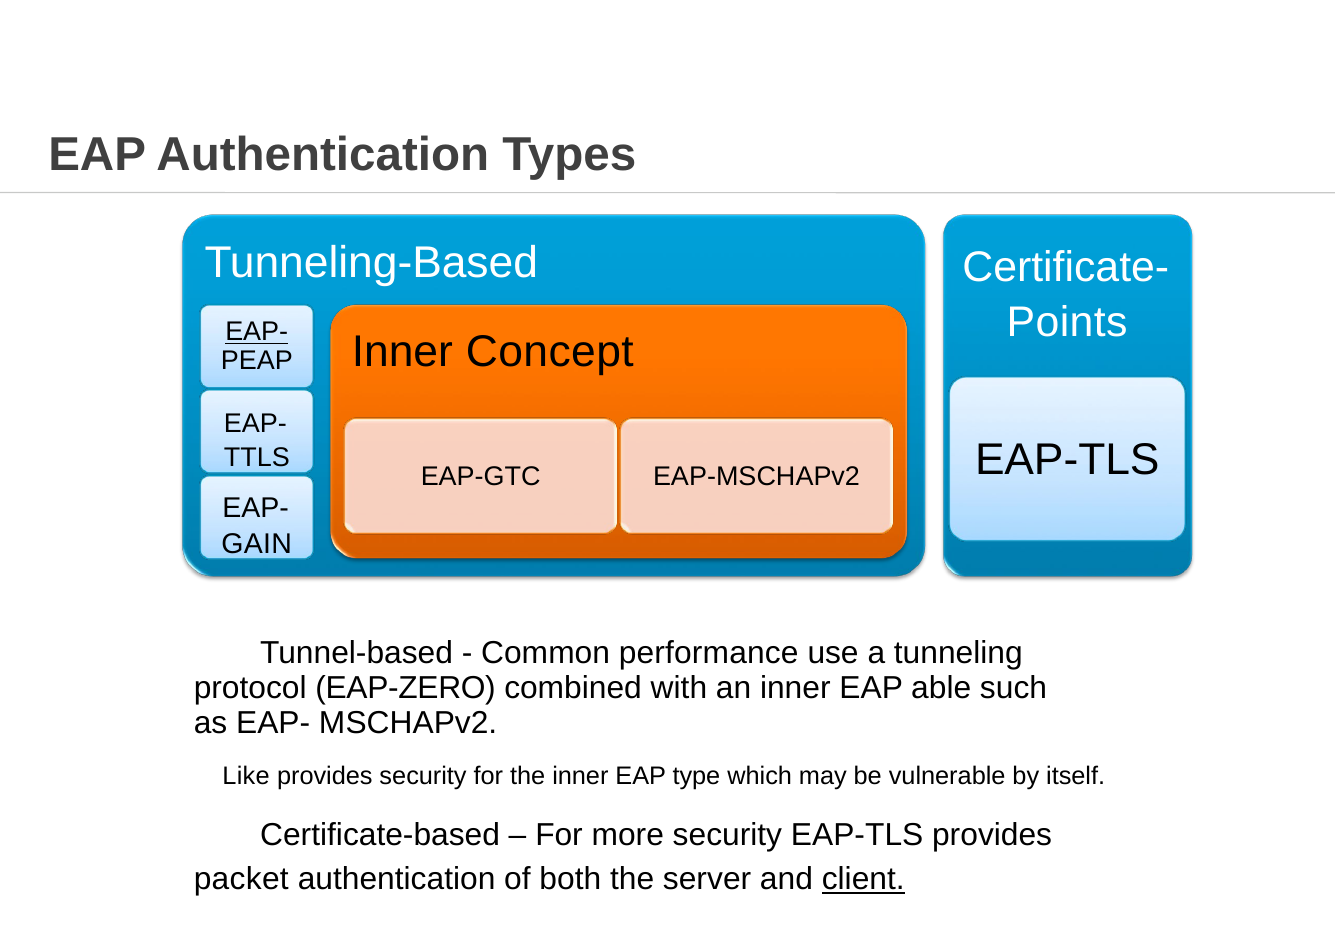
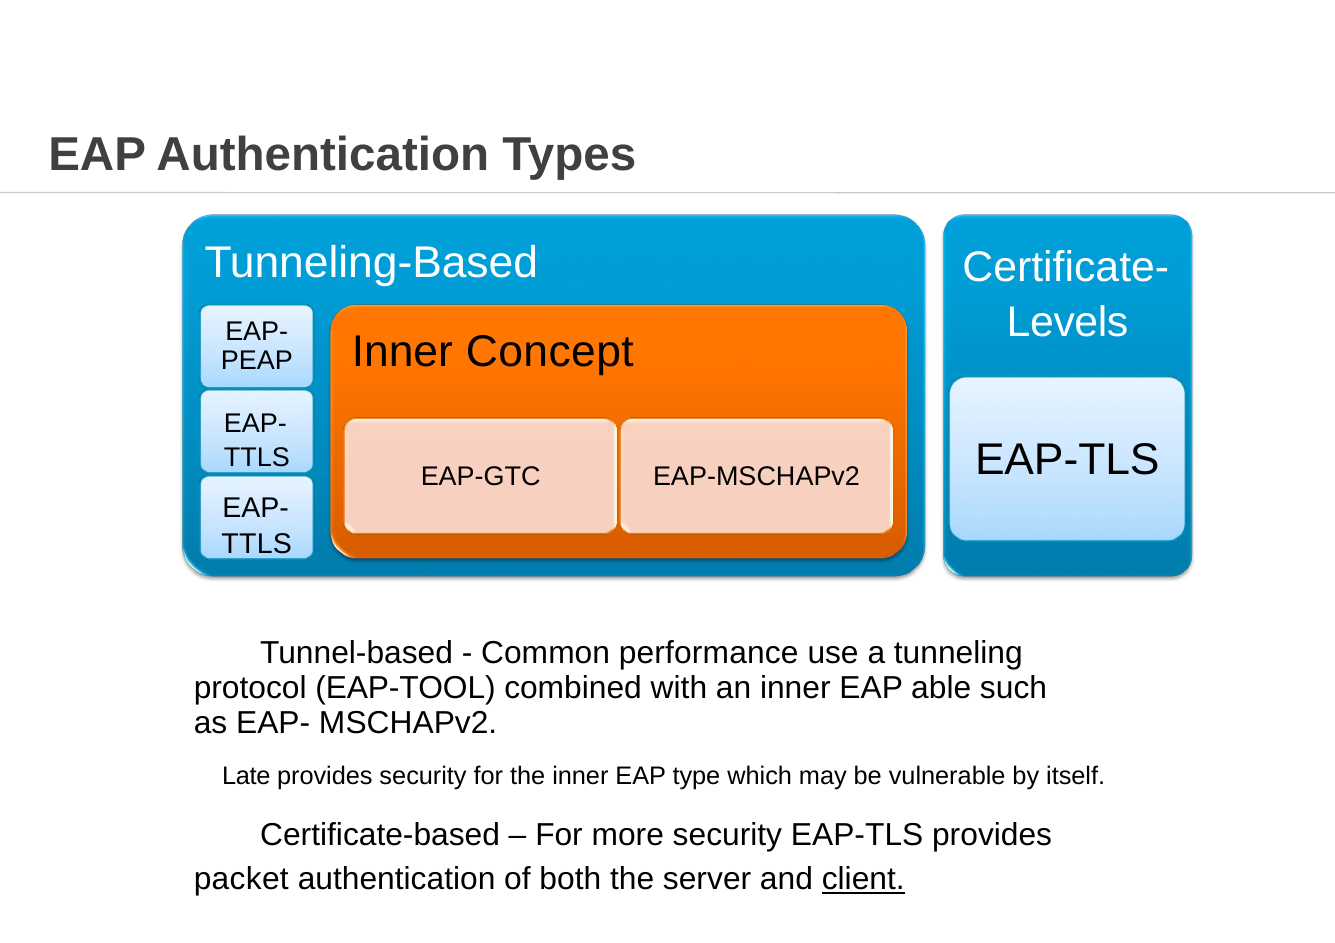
Points: Points -> Levels (1068, 323)
EAP- underline: present -> none (257, 332)
GAIN: GAIN -> TTLS (257, 544)
EAP-ZERO: EAP-ZERO -> EAP-TOOL (405, 688)
Like: Like -> Late (246, 776)
